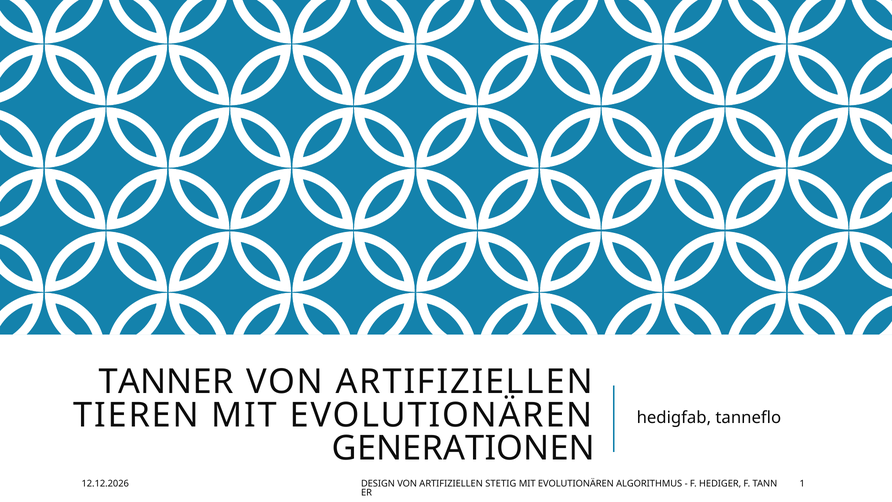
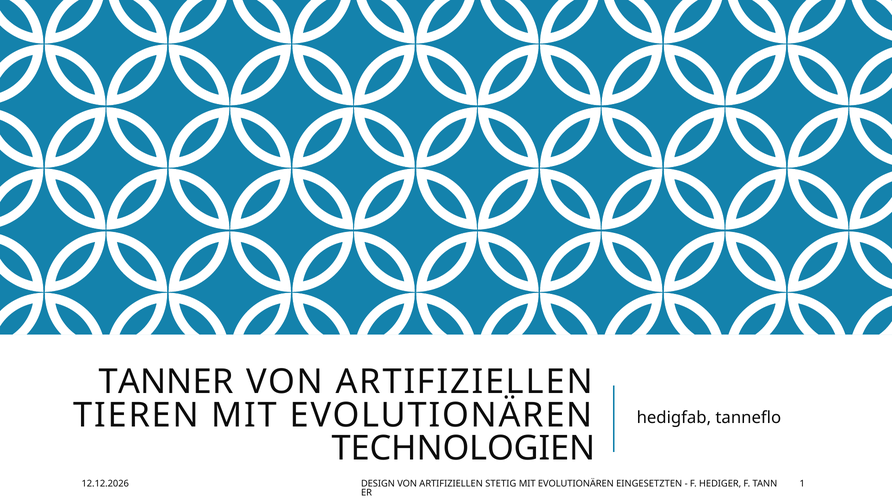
GENERATIONEN: GENERATIONEN -> TECHNOLOGIEN (464, 448)
ALGORITHMUS: ALGORITHMUS -> EINGESETZTEN (649, 483)
